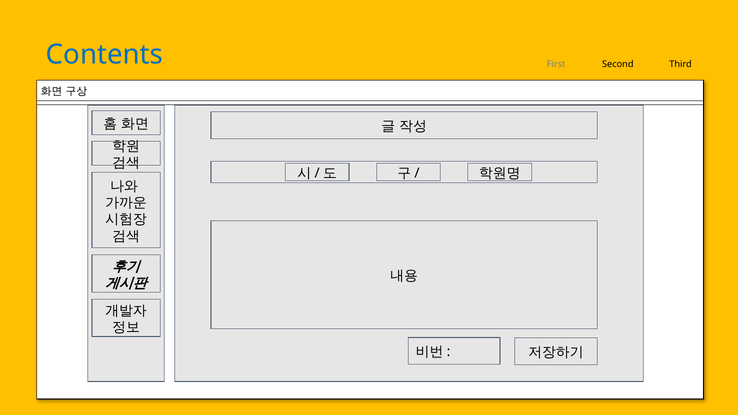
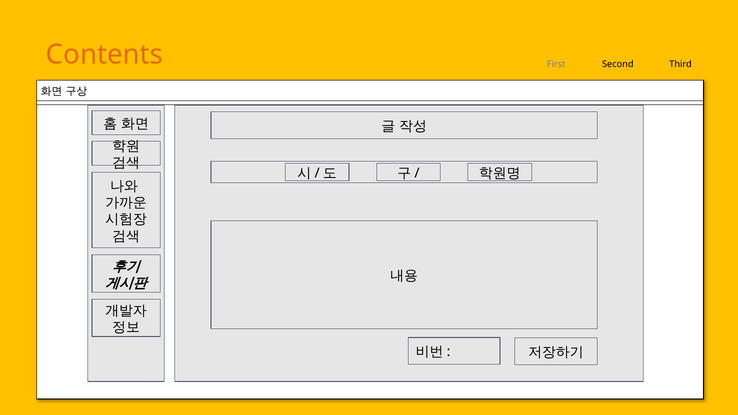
Contents colour: blue -> orange (104, 55)
